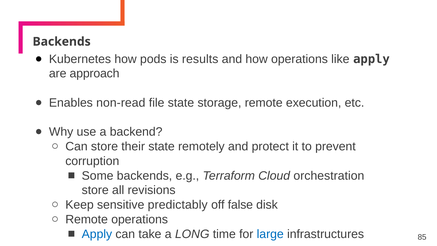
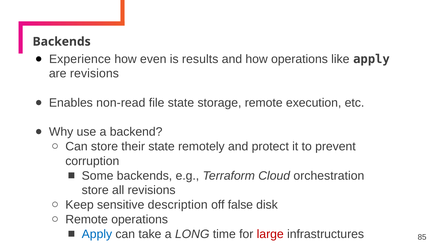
Kubernetes: Kubernetes -> Experience (80, 59)
pods: pods -> even (153, 59)
are approach: approach -> revisions (94, 74)
predictably: predictably -> description (178, 205)
large colour: blue -> red (270, 234)
